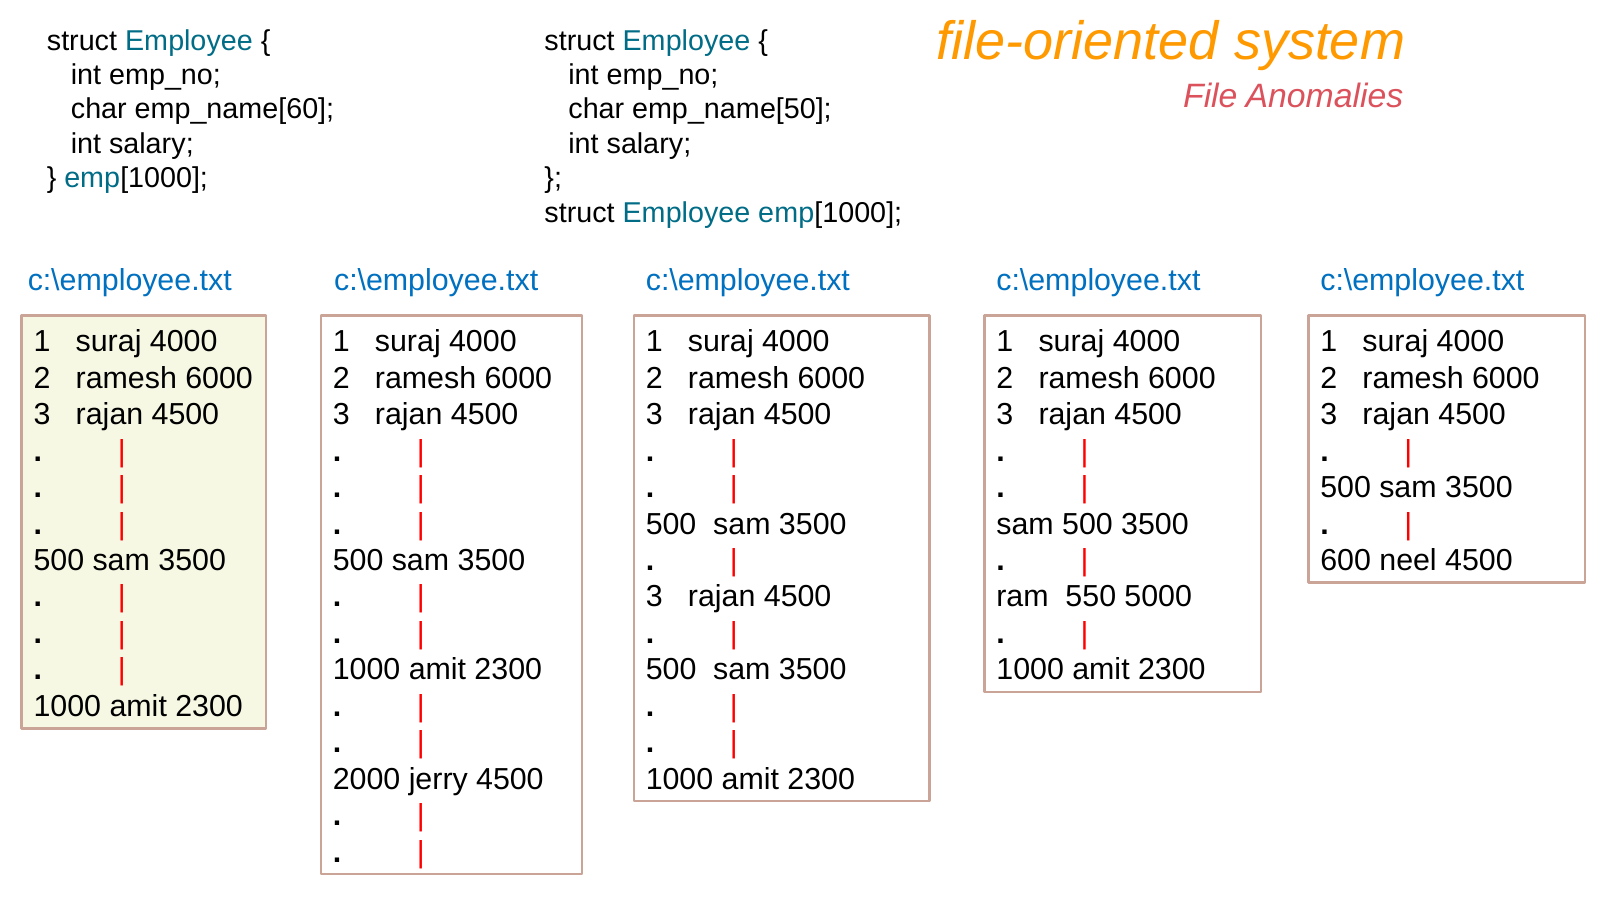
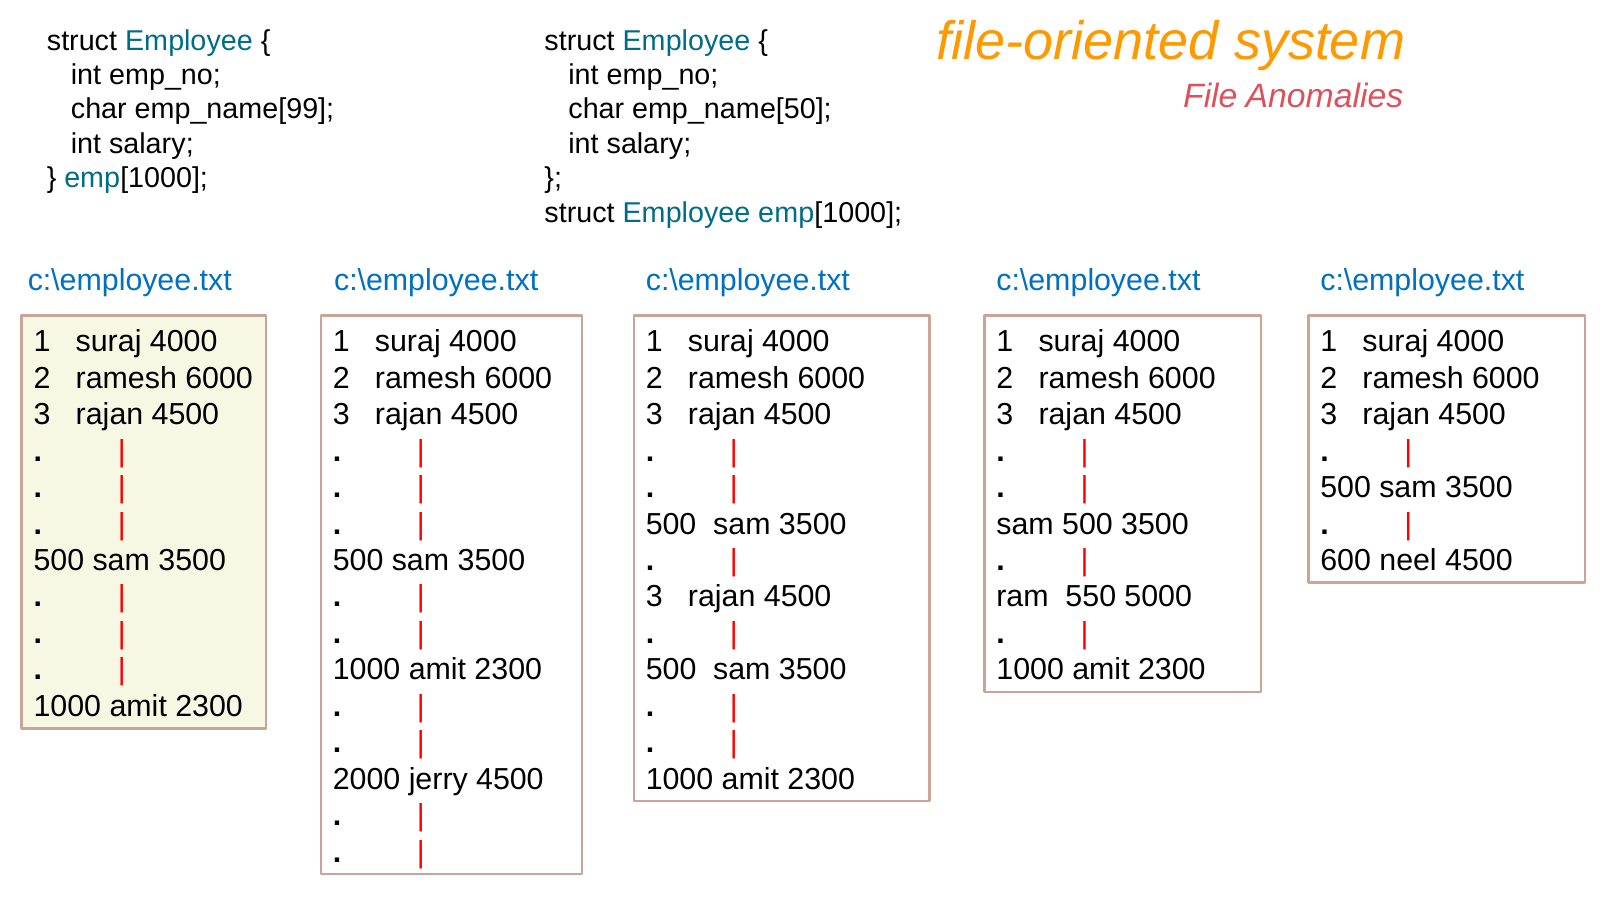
emp_name[60: emp_name[60 -> emp_name[99 (234, 110)
